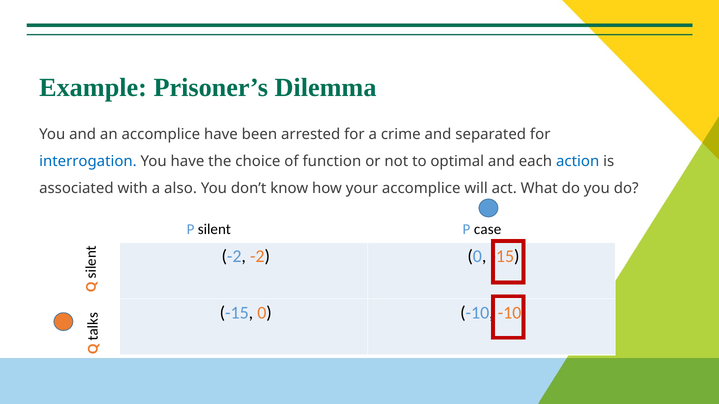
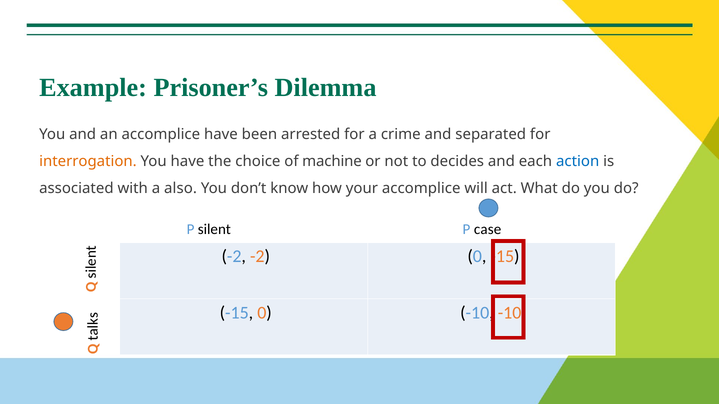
interrogation colour: blue -> orange (88, 162)
function: function -> machine (332, 162)
optimal: optimal -> decides (457, 162)
